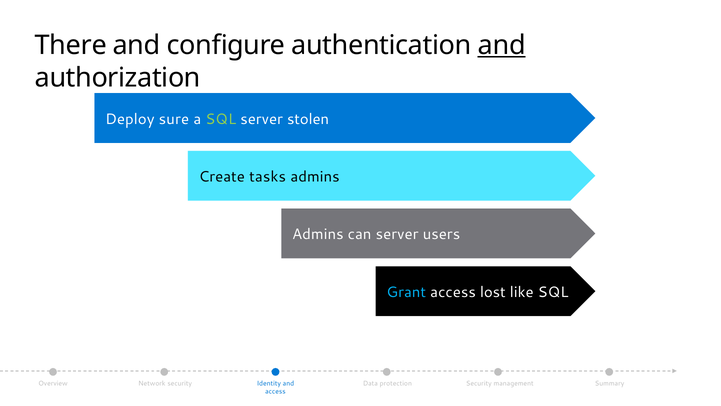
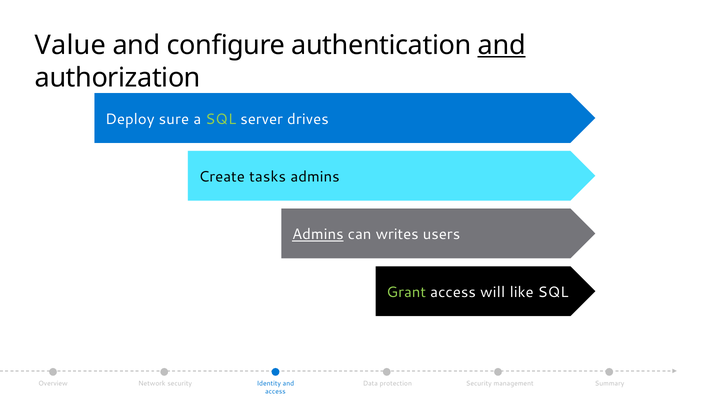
There: There -> Value (70, 45)
stolen: stolen -> drives (308, 119)
Admins underline: none -> present (318, 234)
can server: server -> writes (397, 234)
Grant colour: light blue -> light green (406, 292)
lost: lost -> will (493, 292)
